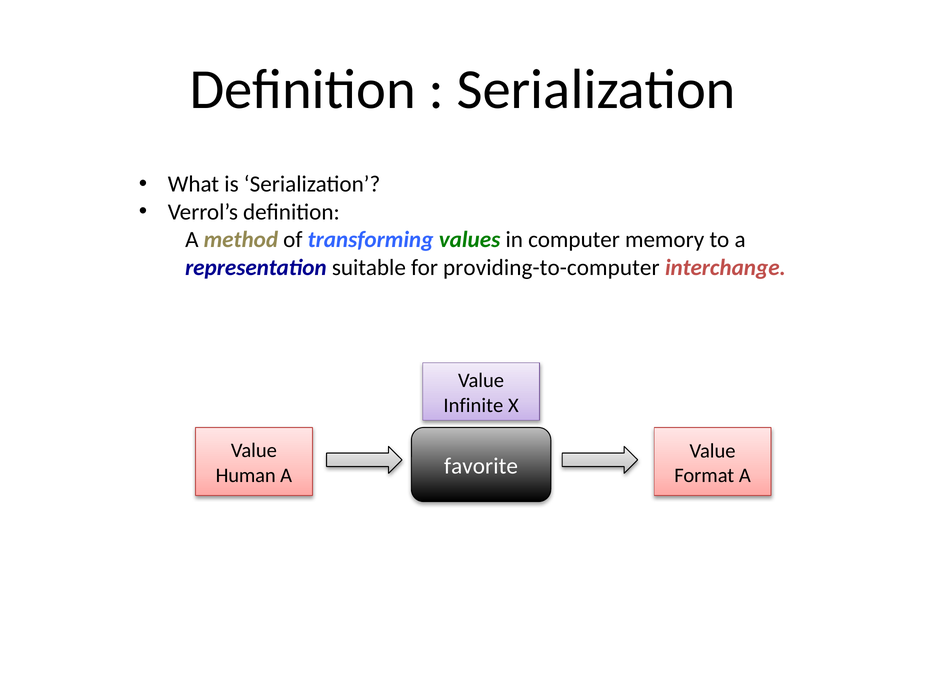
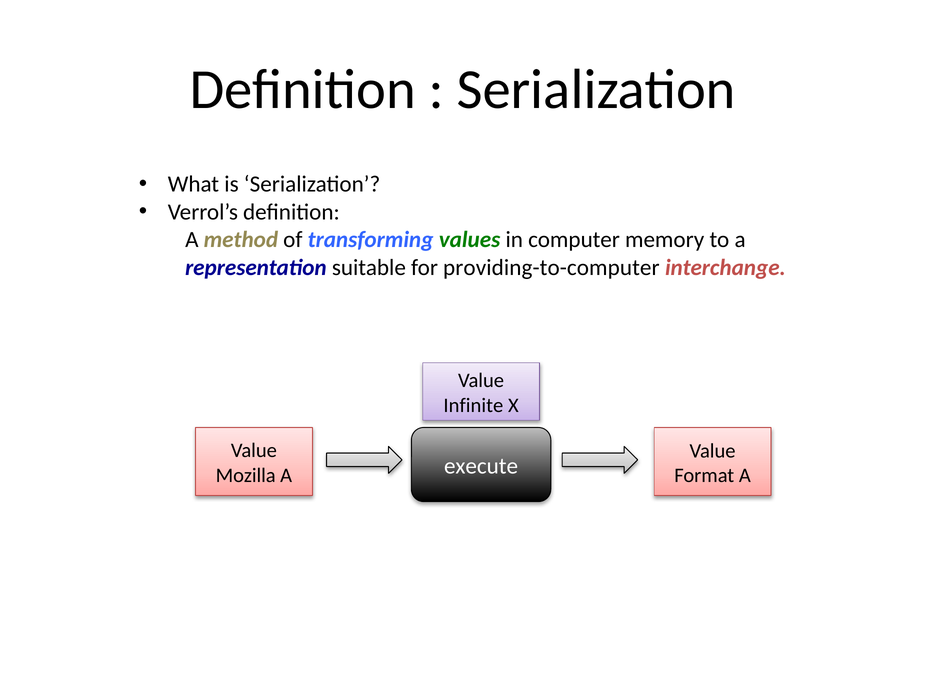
favorite: favorite -> execute (481, 466)
Human: Human -> Mozilla (246, 475)
